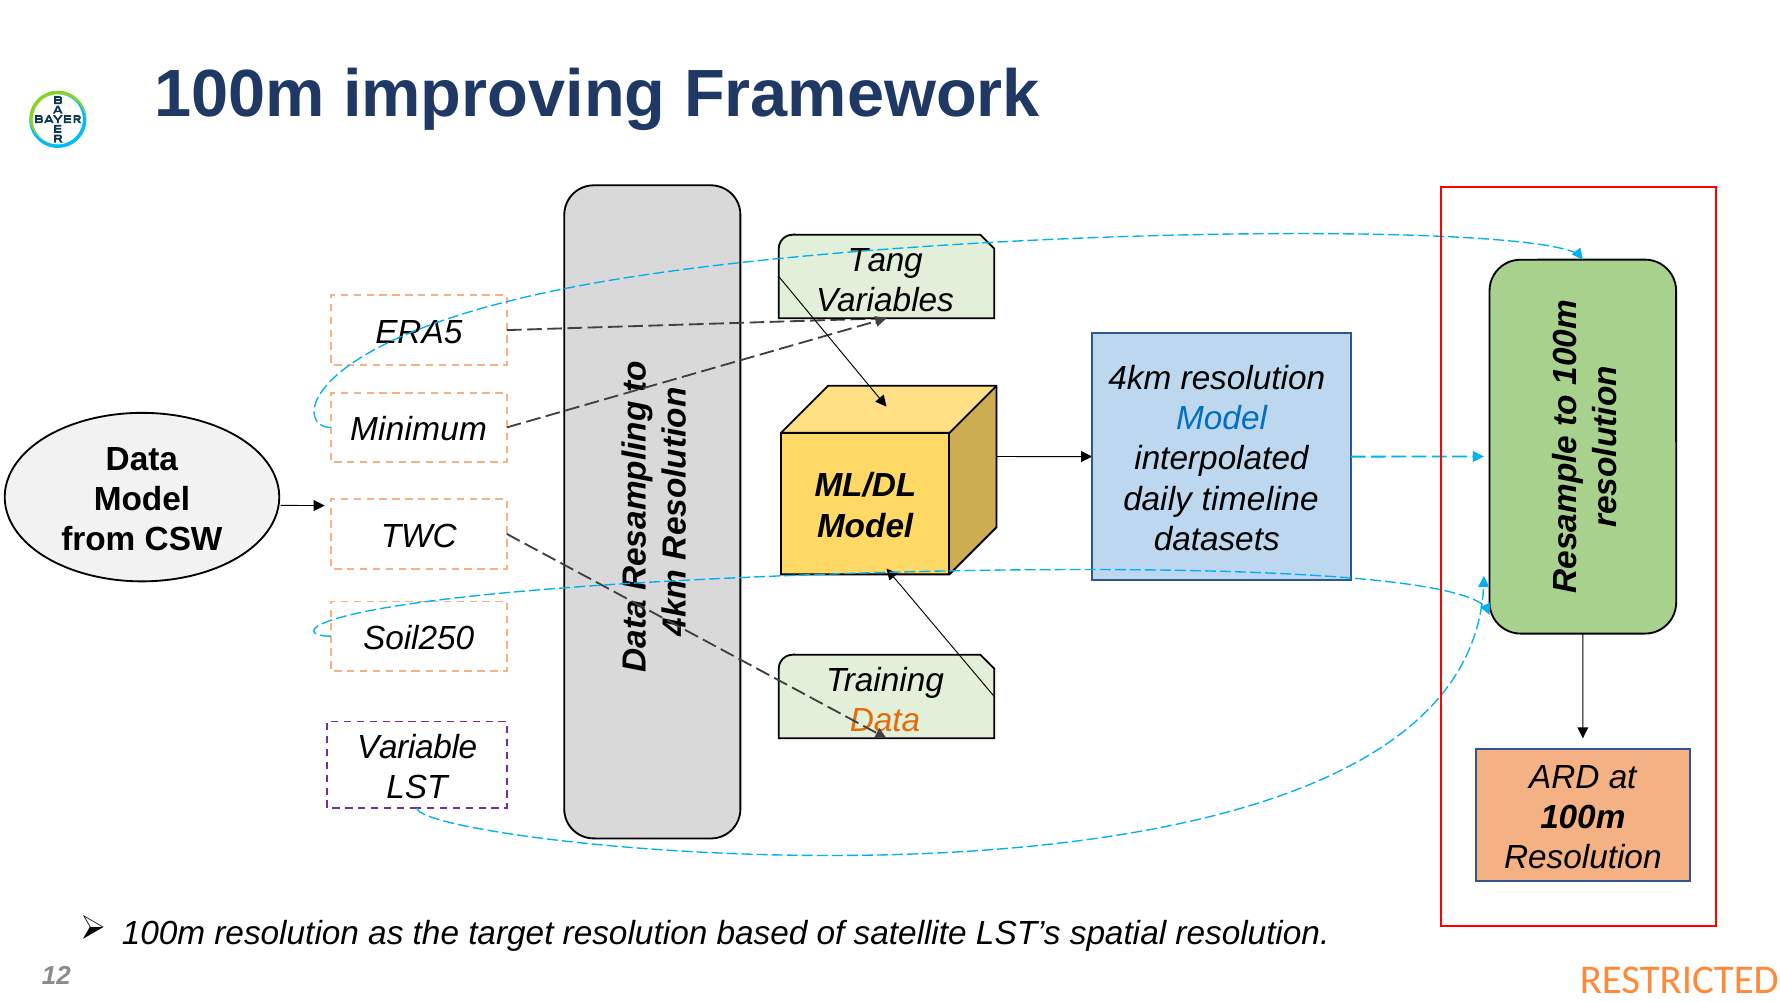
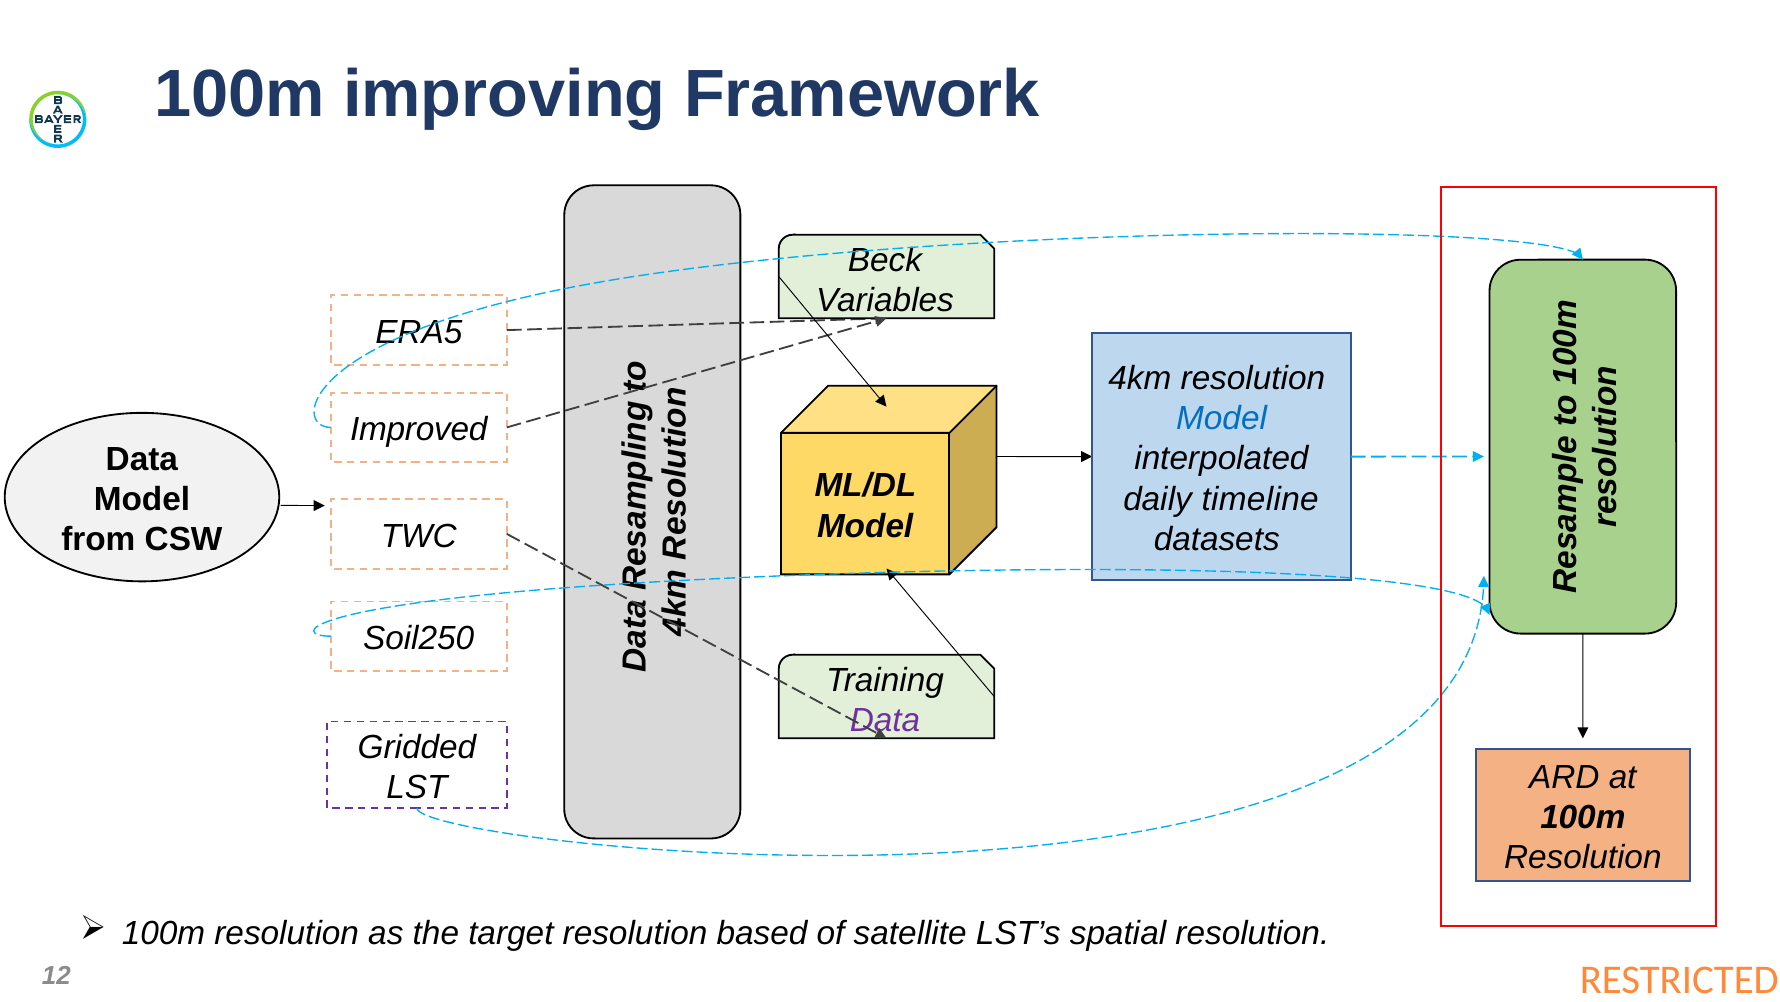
Tang: Tang -> Beck (885, 261)
Minimum: Minimum -> Improved (419, 429)
Data colour: orange -> purple (885, 720)
Variable: Variable -> Gridded (417, 747)
